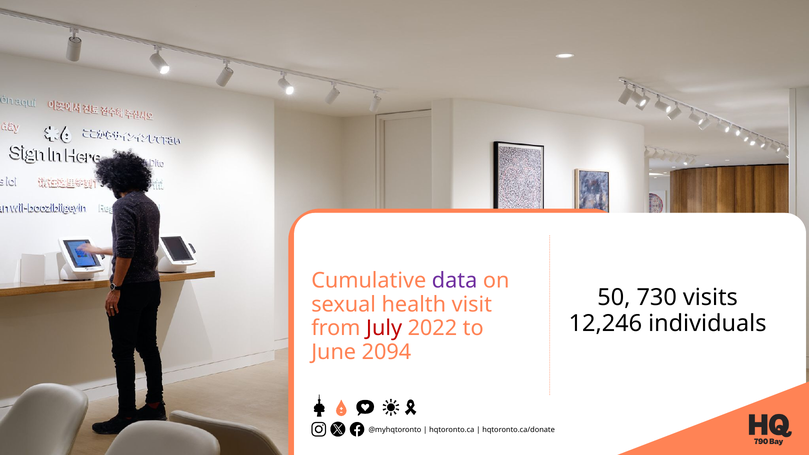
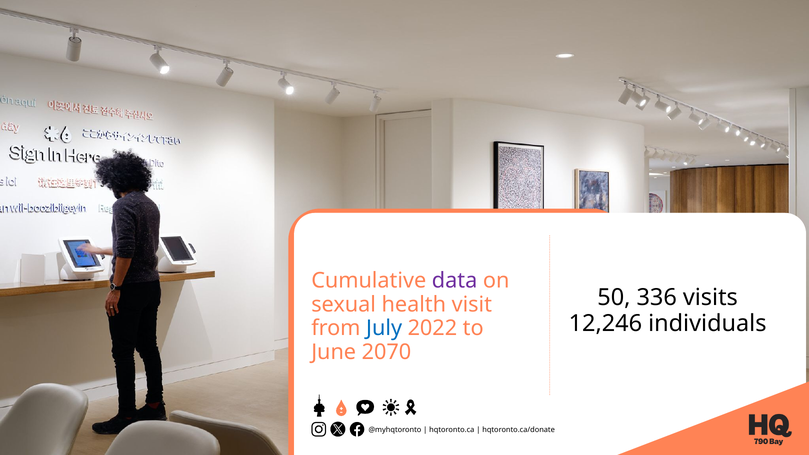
730: 730 -> 336 (657, 298)
July colour: red -> blue (384, 328)
2094: 2094 -> 2070 (386, 352)
